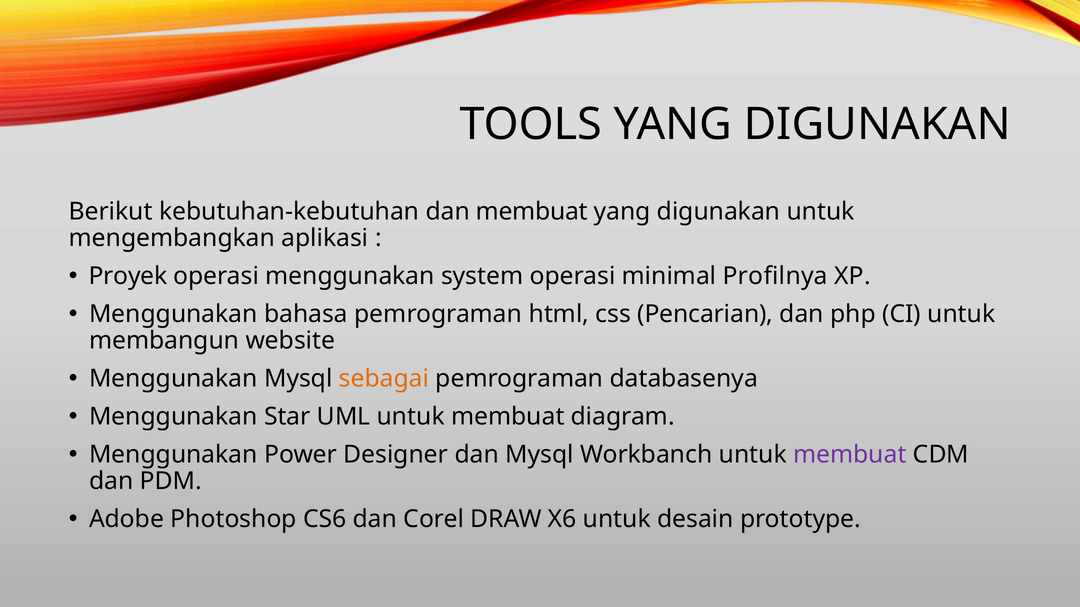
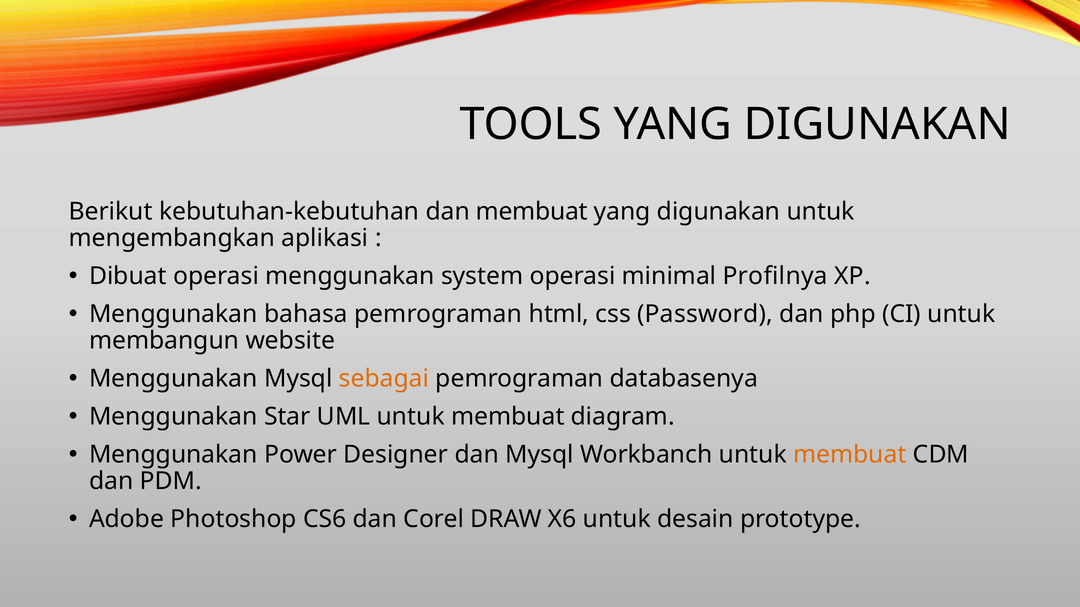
Proyek: Proyek -> Dibuat (128, 276)
Pencarian: Pencarian -> Password (705, 314)
membuat colour: purple -> orange (850, 455)
